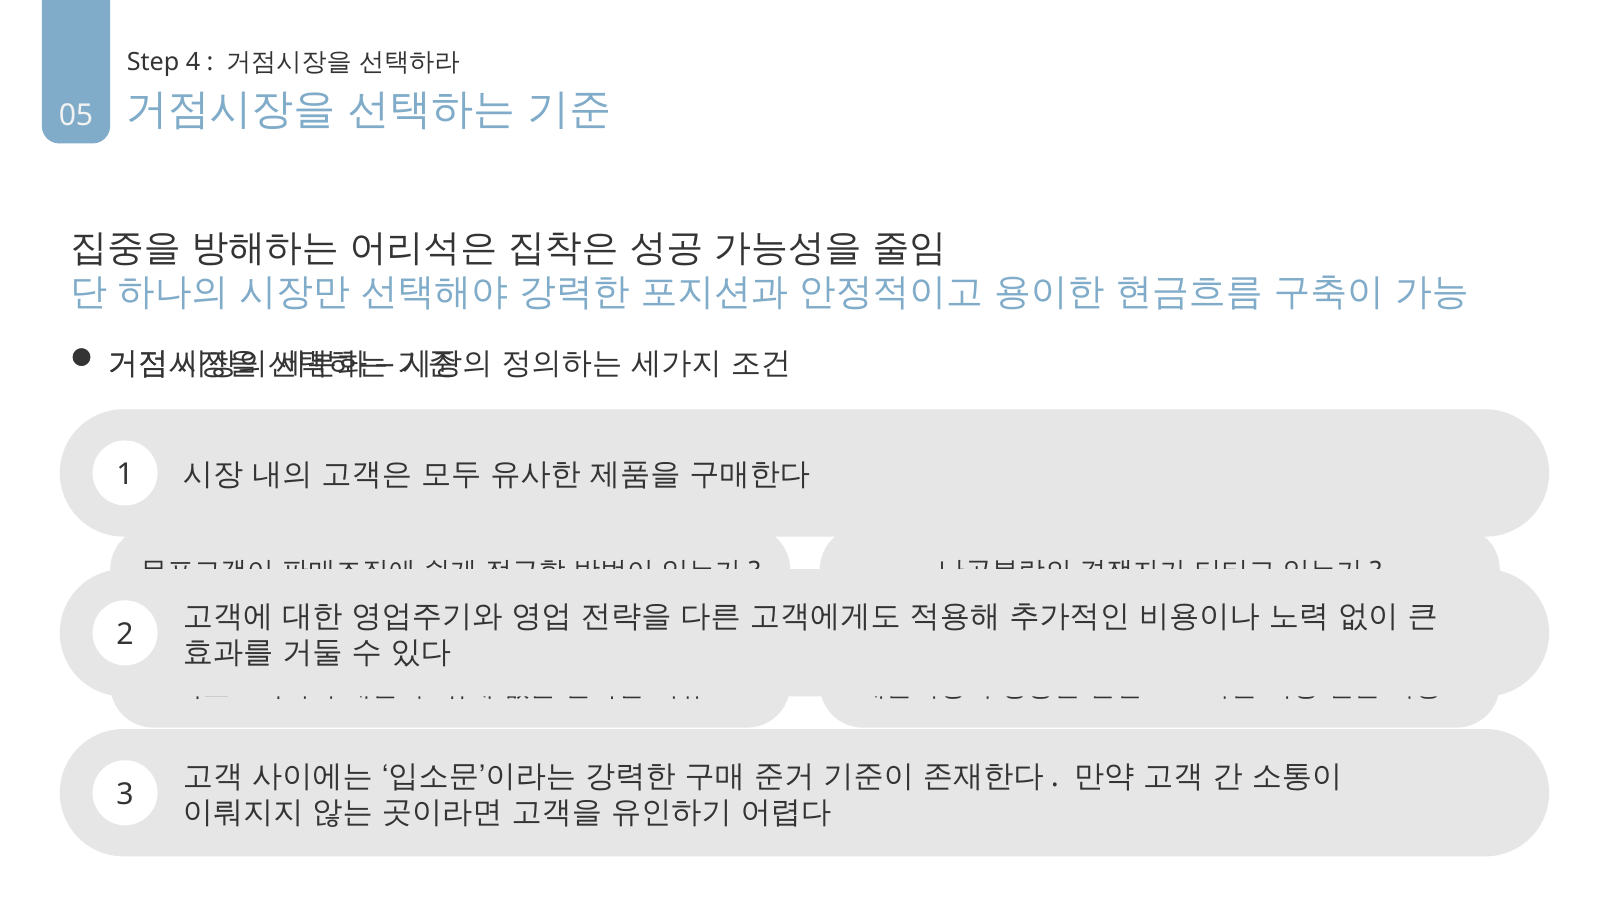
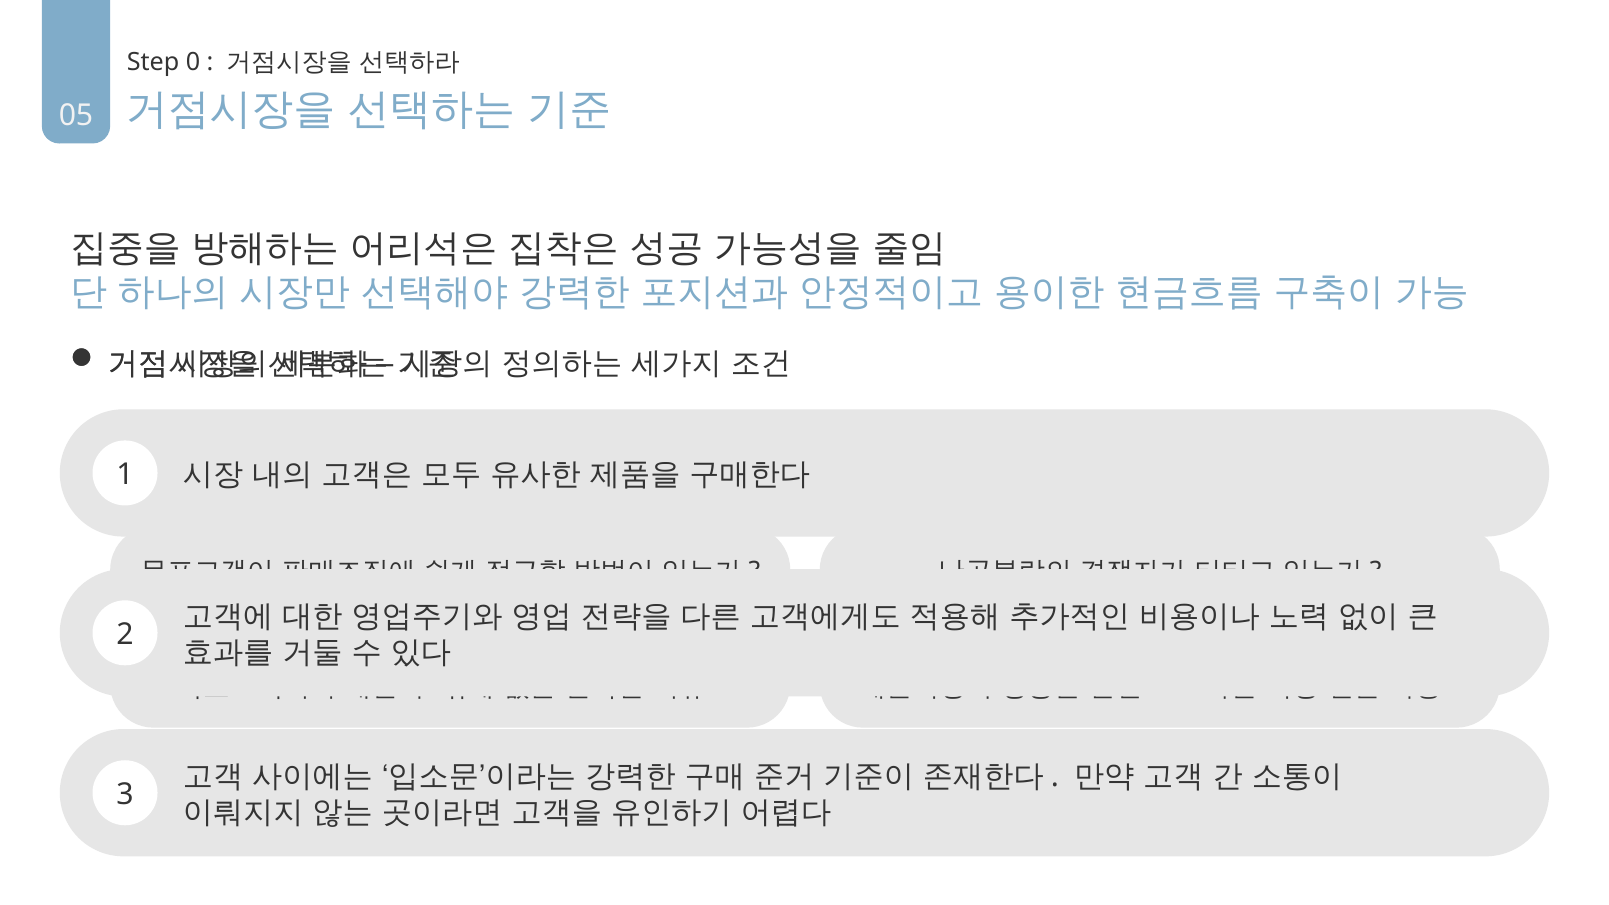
4: 4 -> 0 (193, 62)
